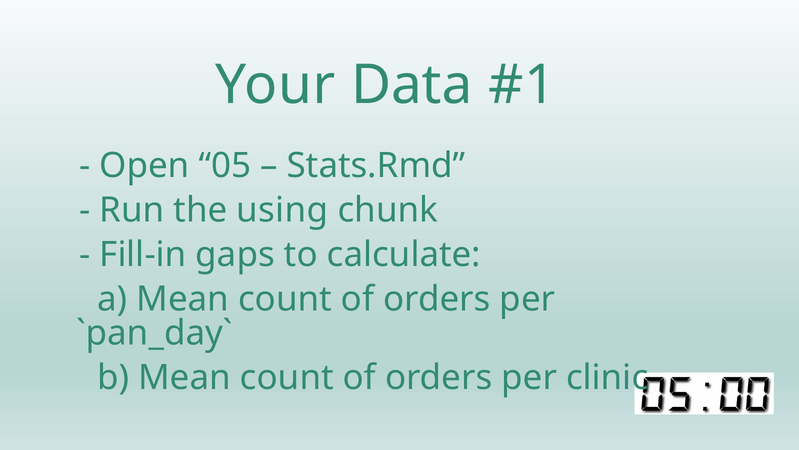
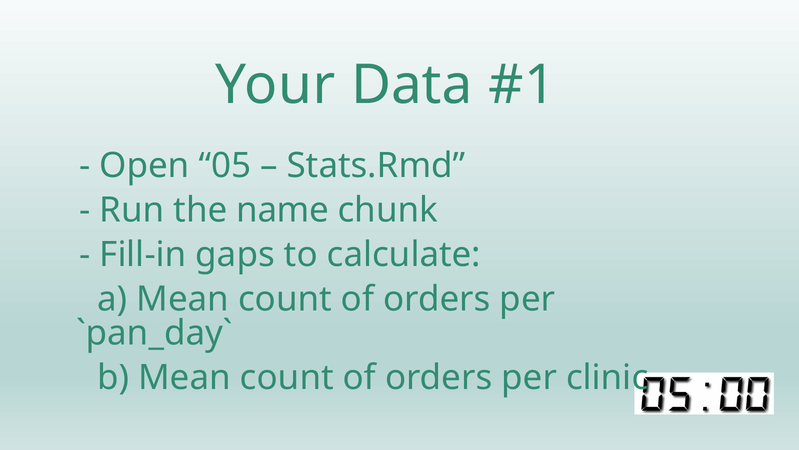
using: using -> name (283, 210)
